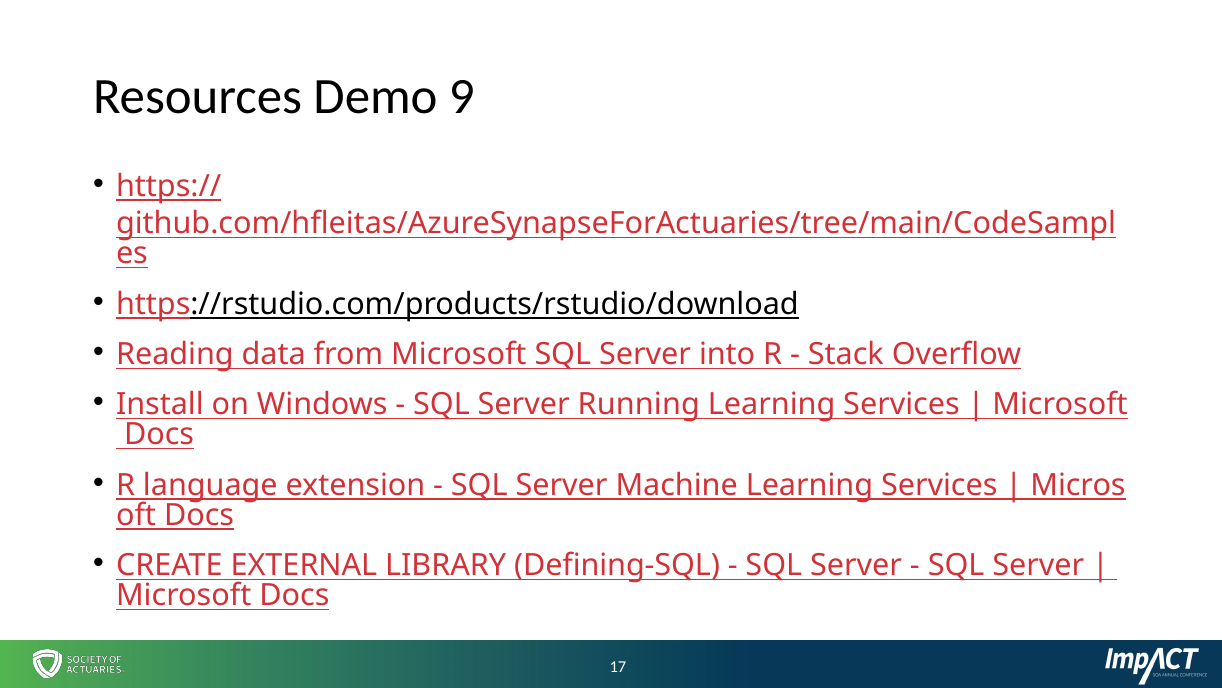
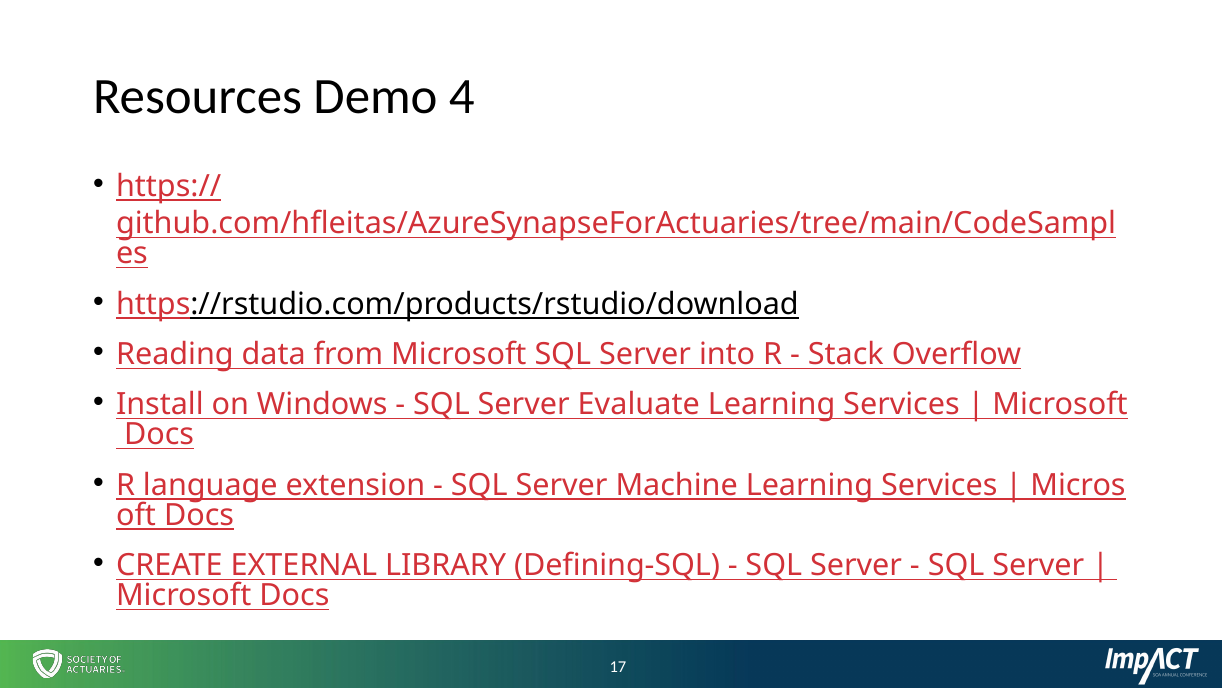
9: 9 -> 4 (462, 97)
Running: Running -> Evaluate (639, 404)
